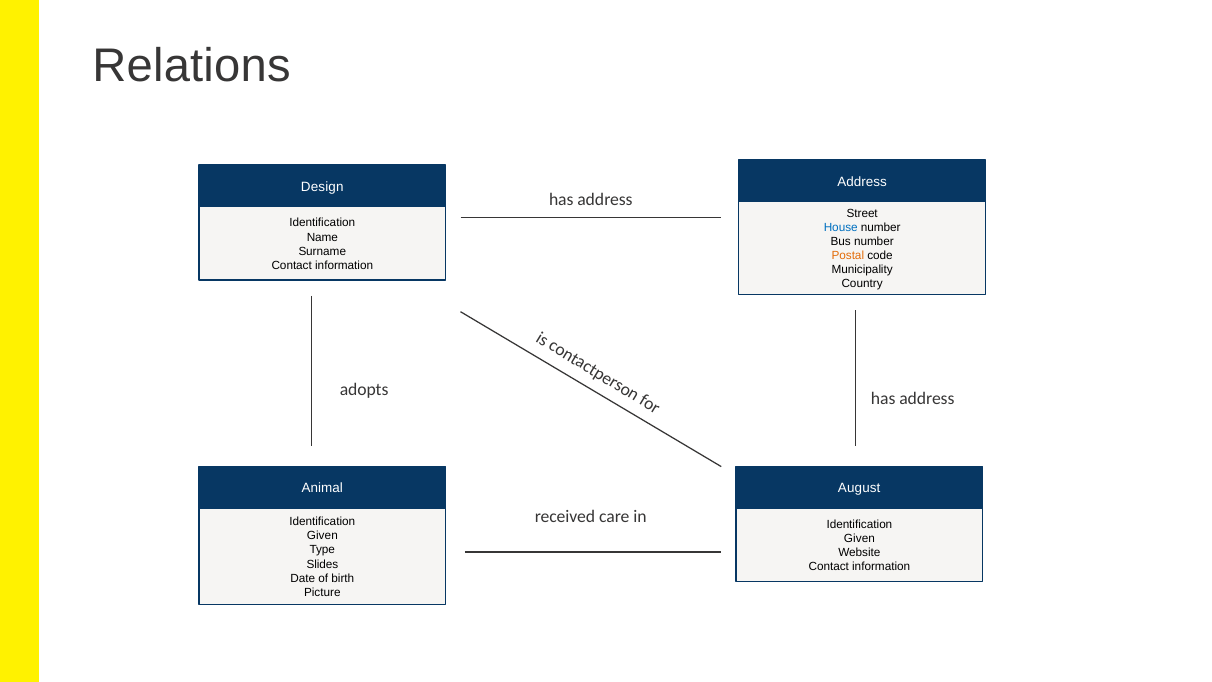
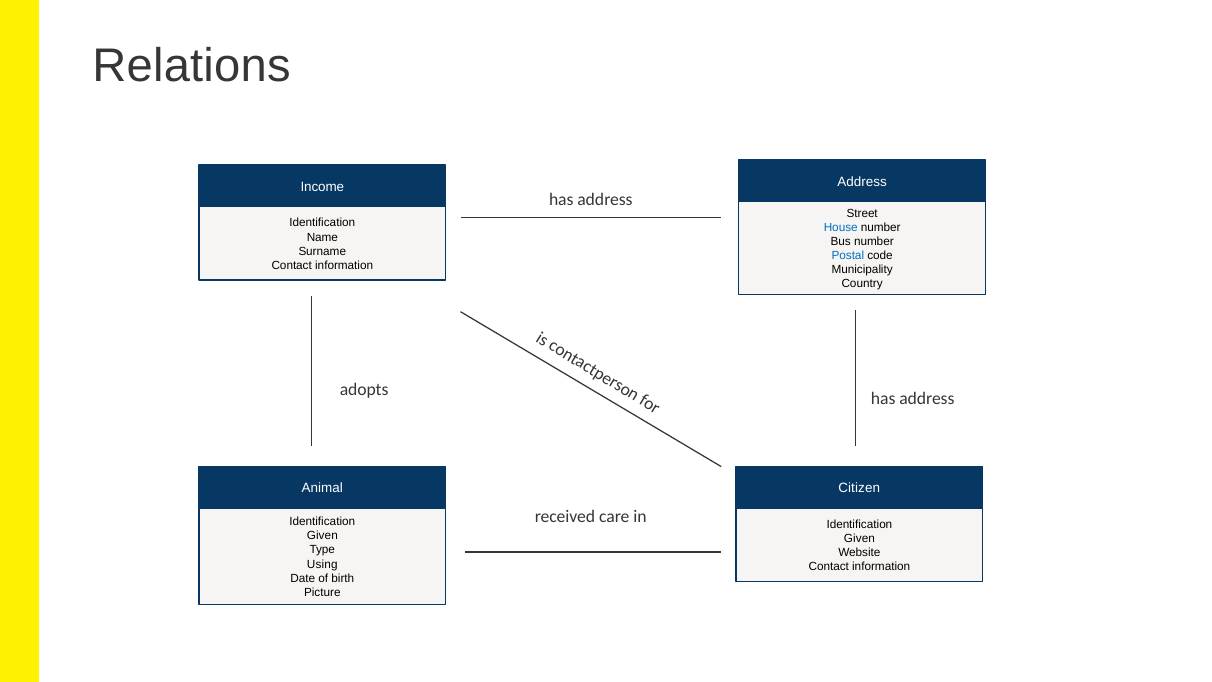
Design: Design -> Income (322, 187)
Postal colour: orange -> blue (848, 256)
August: August -> Citizen (859, 488)
Slides: Slides -> Using (322, 564)
